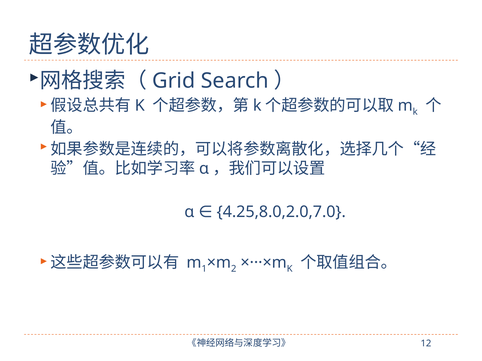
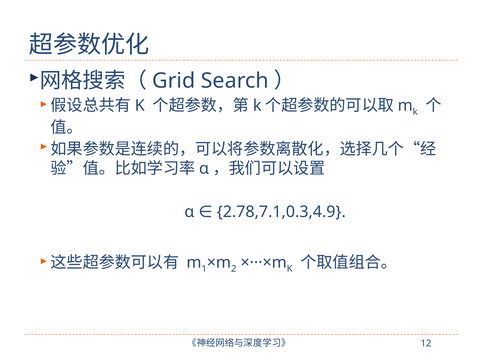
4.25,8.0,2.0,7.0: 4.25,8.0,2.0,7.0 -> 2.78,7.1,0.3,4.9 (281, 212)
